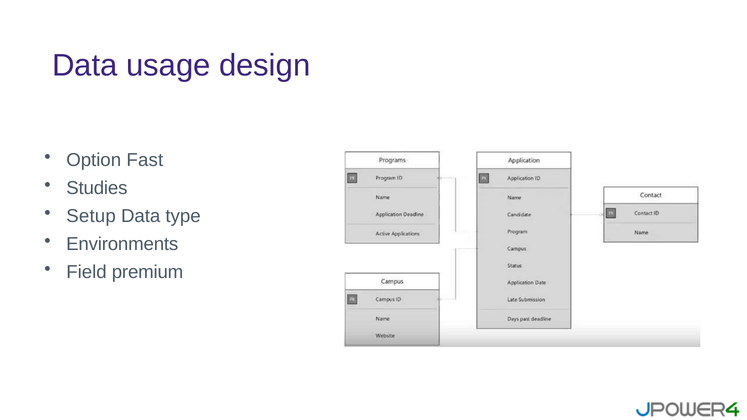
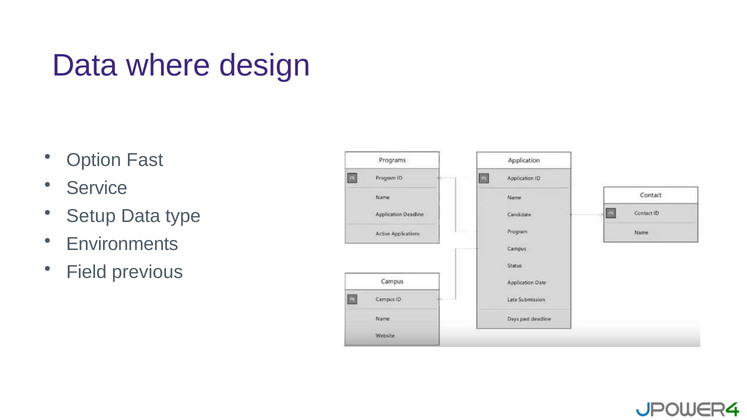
usage: usage -> where (168, 66)
Studies: Studies -> Service (97, 188)
premium: premium -> previous (147, 272)
